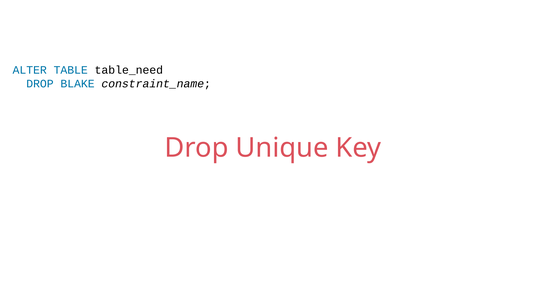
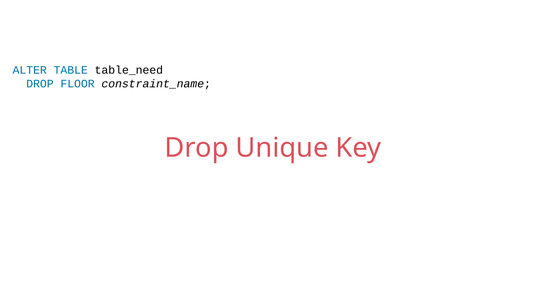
BLAKE: BLAKE -> FLOOR (78, 84)
